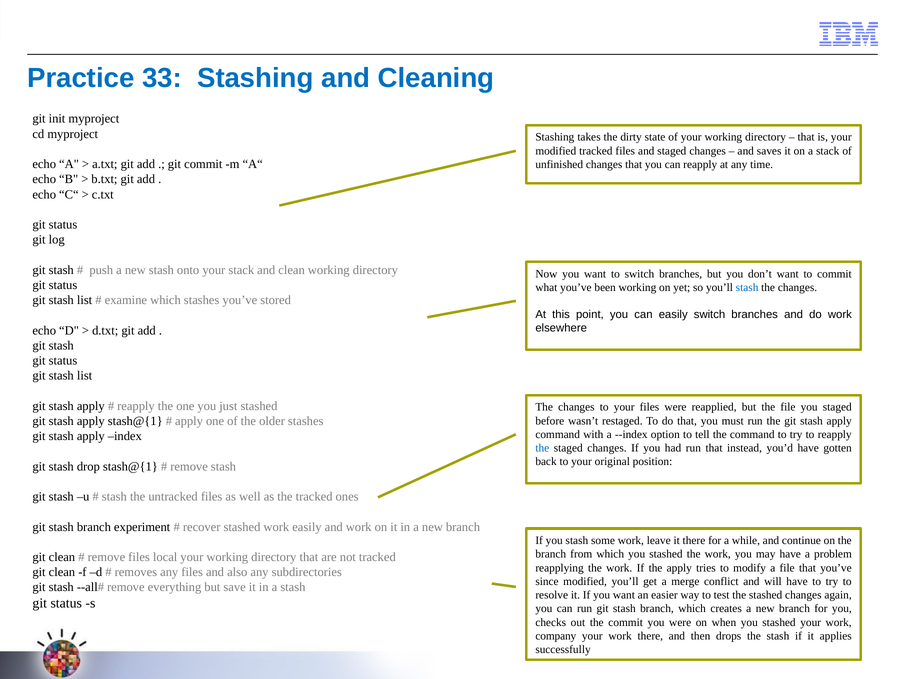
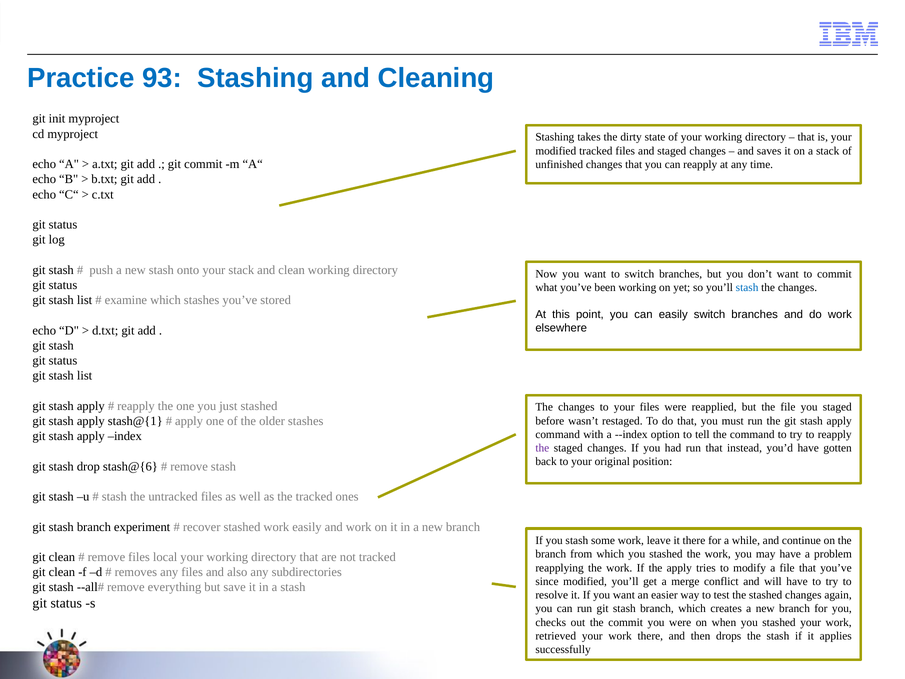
33: 33 -> 93 (162, 78)
the colour: blue -> purple (542, 448)
drop stash@{1: stash@{1 -> stash@{6 (130, 466)
company: company -> retrieved (556, 636)
